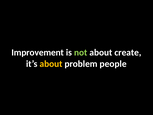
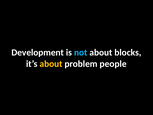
Improvement: Improvement -> Development (38, 52)
not colour: light green -> light blue (81, 52)
create: create -> blocks (128, 52)
